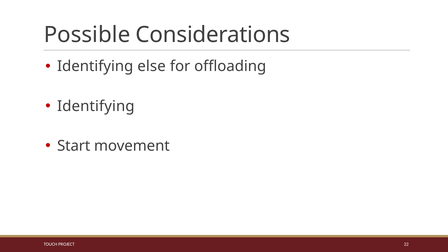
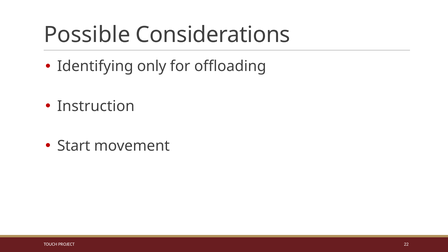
else: else -> only (152, 66)
Identifying: Identifying -> Instruction (96, 106)
